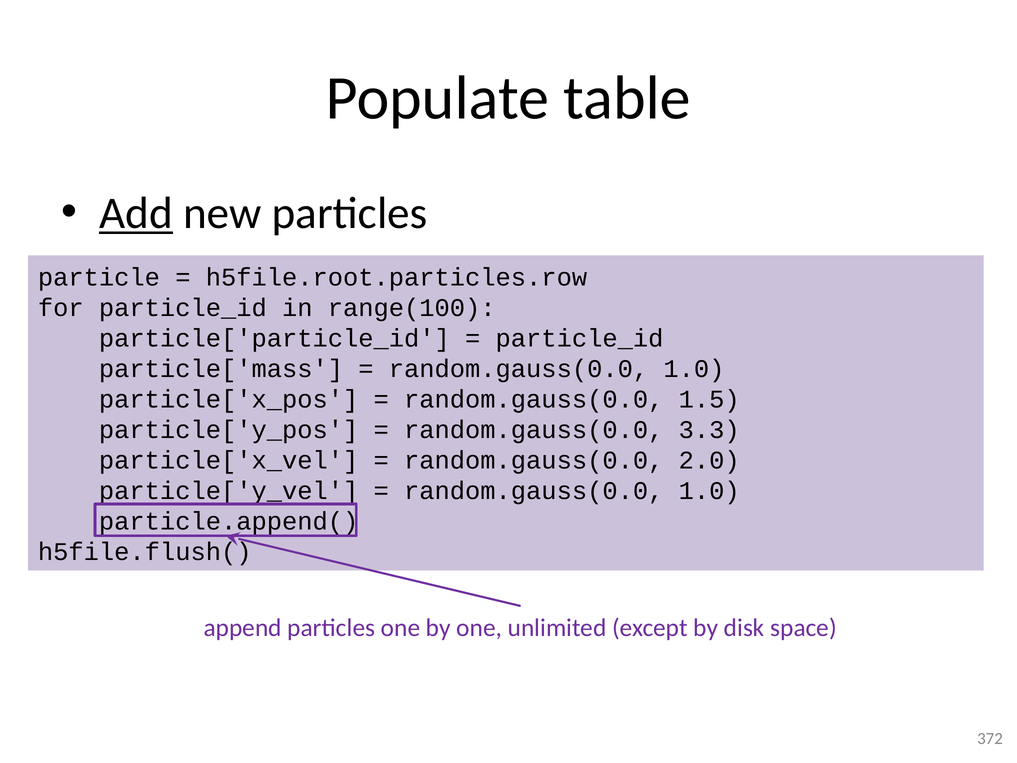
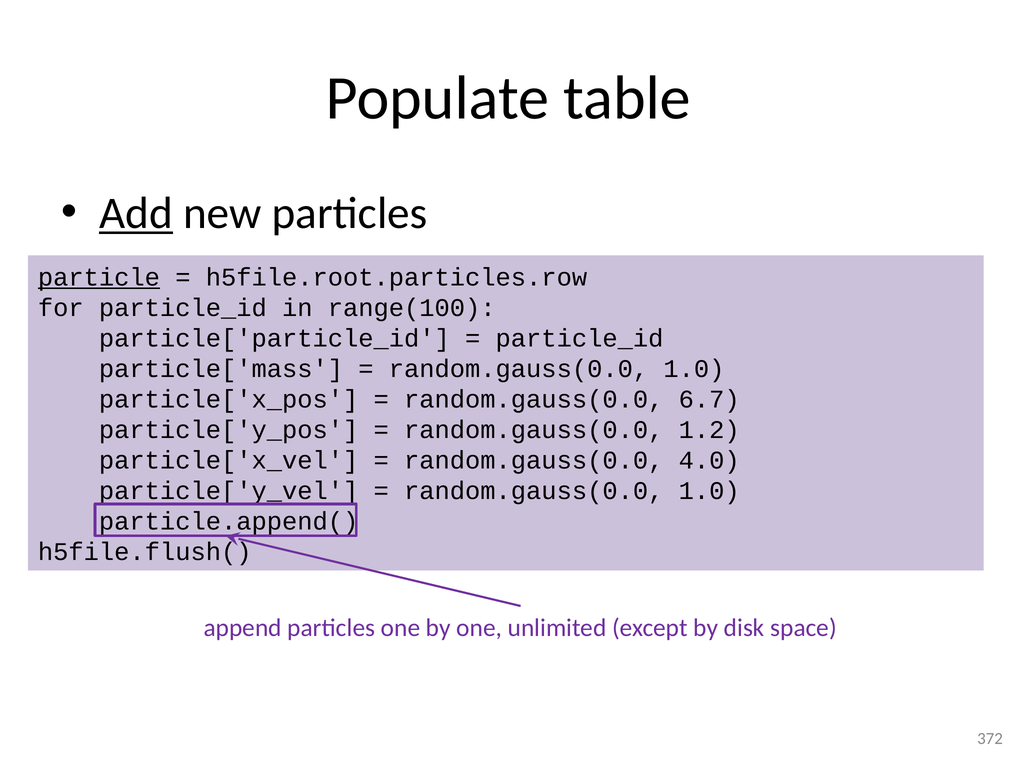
particle underline: none -> present (99, 277)
1.5: 1.5 -> 6.7 (709, 399)
3.3: 3.3 -> 1.2 (709, 430)
2.0: 2.0 -> 4.0 (709, 460)
